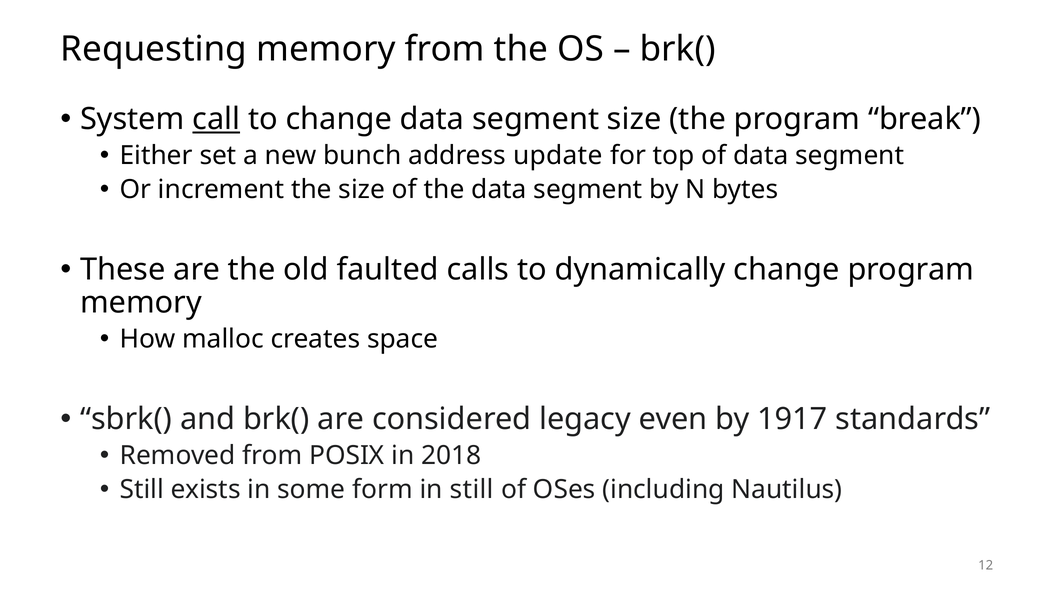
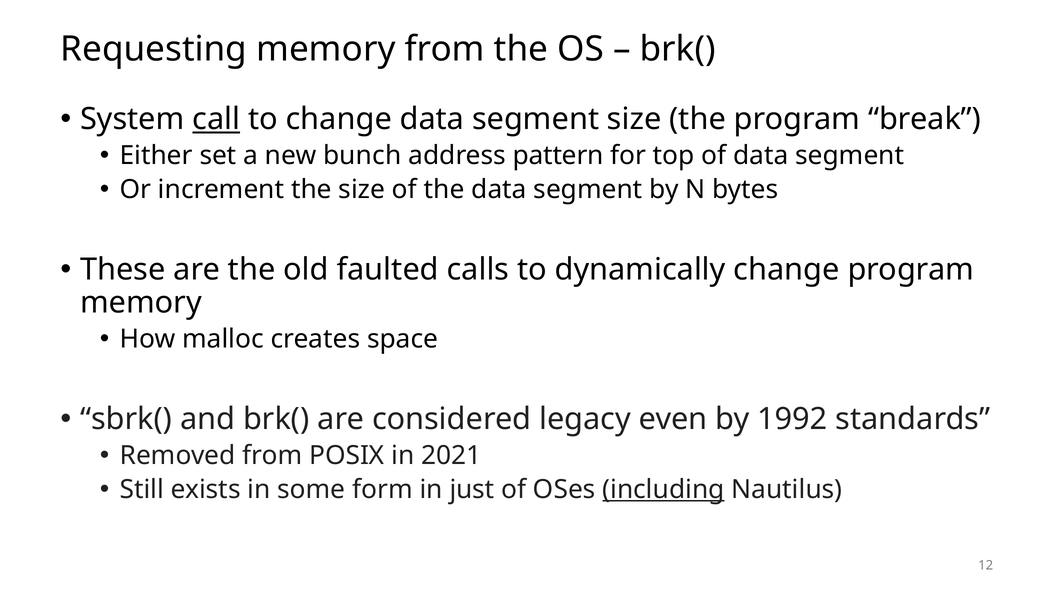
update: update -> pattern (558, 156)
1917: 1917 -> 1992 (792, 419)
2018: 2018 -> 2021 (451, 456)
in still: still -> just (472, 489)
including underline: none -> present (663, 489)
